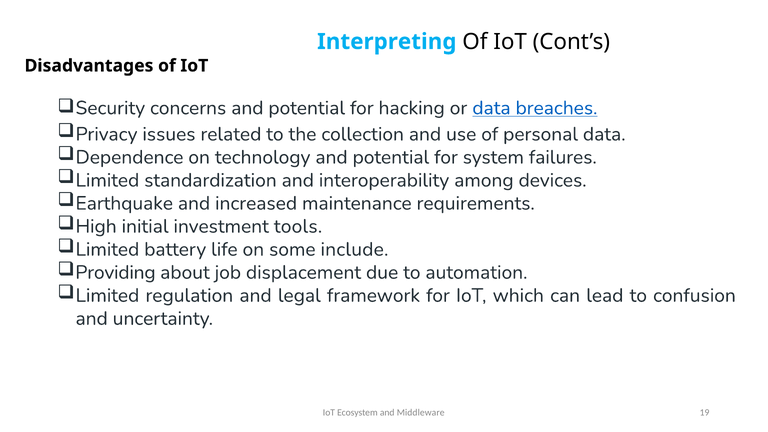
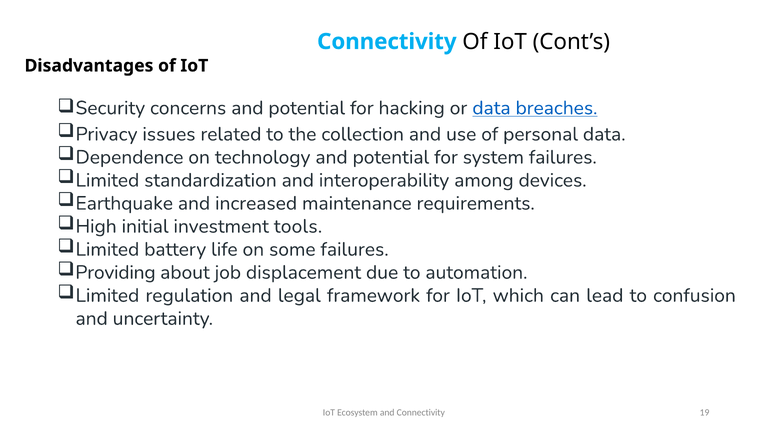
Interpreting: Interpreting -> Connectivity (387, 42)
some include: include -> failures (355, 249)
and Middleware: Middleware -> Connectivity (421, 412)
